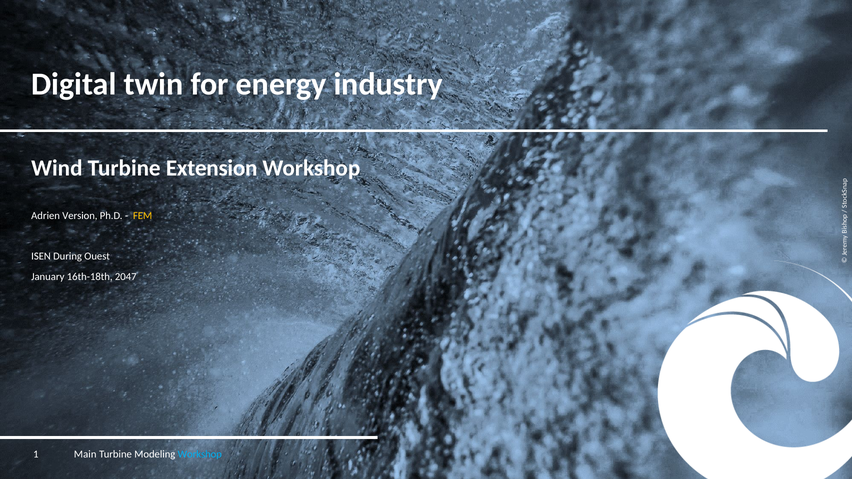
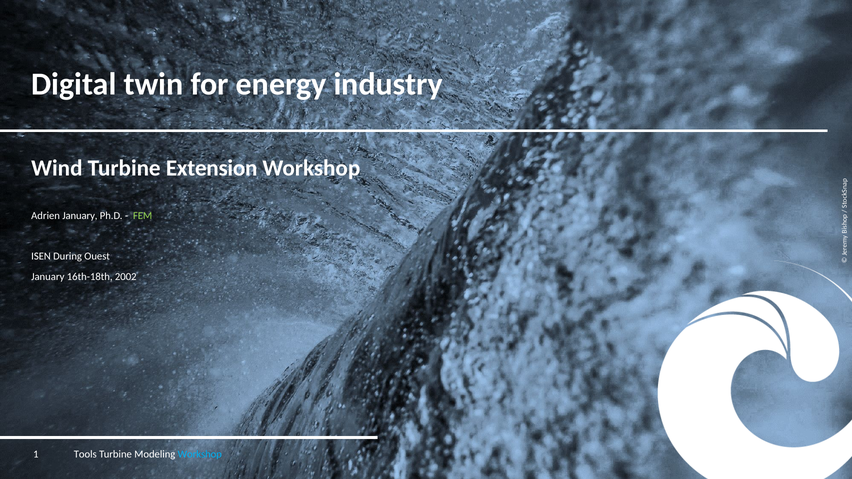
Adrien Version: Version -> January (80, 216)
FEM colour: yellow -> light green (143, 216)
2047: 2047 -> 2002 (126, 277)
Main: Main -> Tools (85, 454)
